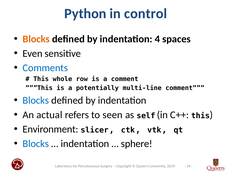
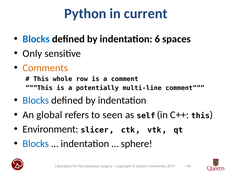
control: control -> current (146, 14)
Blocks colour: orange -> blue (36, 39)
4: 4 -> 6 (157, 39)
Even: Even -> Only (32, 53)
Comments colour: blue -> orange (45, 68)
actual: actual -> global (49, 115)
